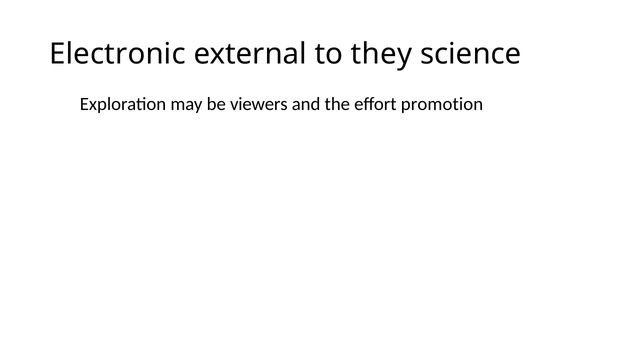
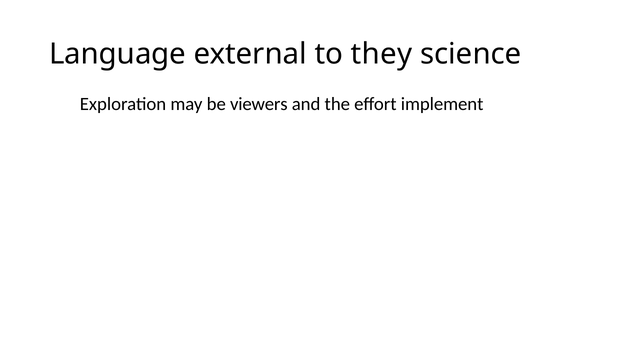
Electronic: Electronic -> Language (118, 54)
promotion: promotion -> implement (442, 105)
